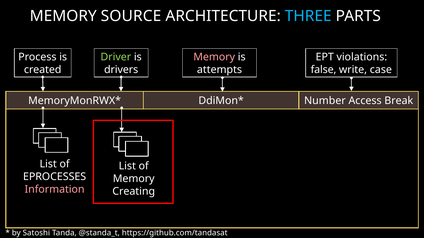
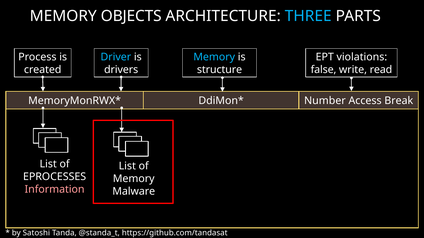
SOURCE: SOURCE -> OBJECTS (131, 16)
Driver colour: light green -> light blue (116, 57)
Memory colour: pink -> light blue (214, 57)
attempts: attempts -> structure (220, 70)
case: case -> read (381, 70)
Creating: Creating -> Malware (134, 192)
